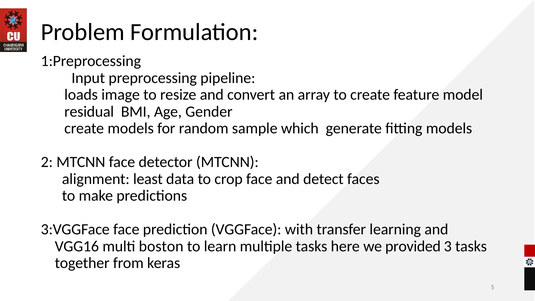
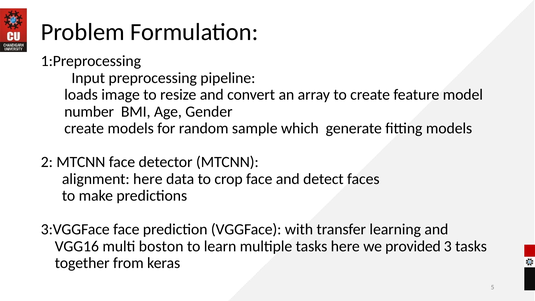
residual: residual -> number (89, 112)
alignment least: least -> here (148, 179)
